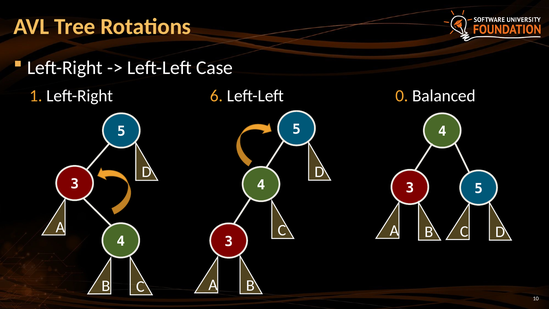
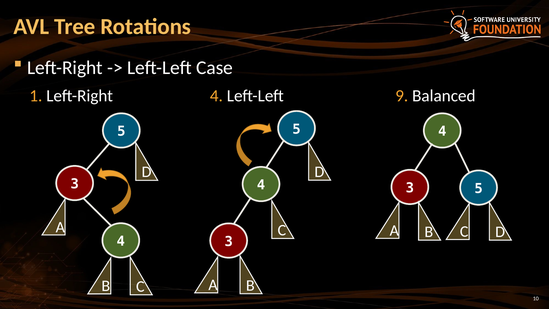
Left-Right 6: 6 -> 4 (216, 96)
0: 0 -> 9 (402, 96)
